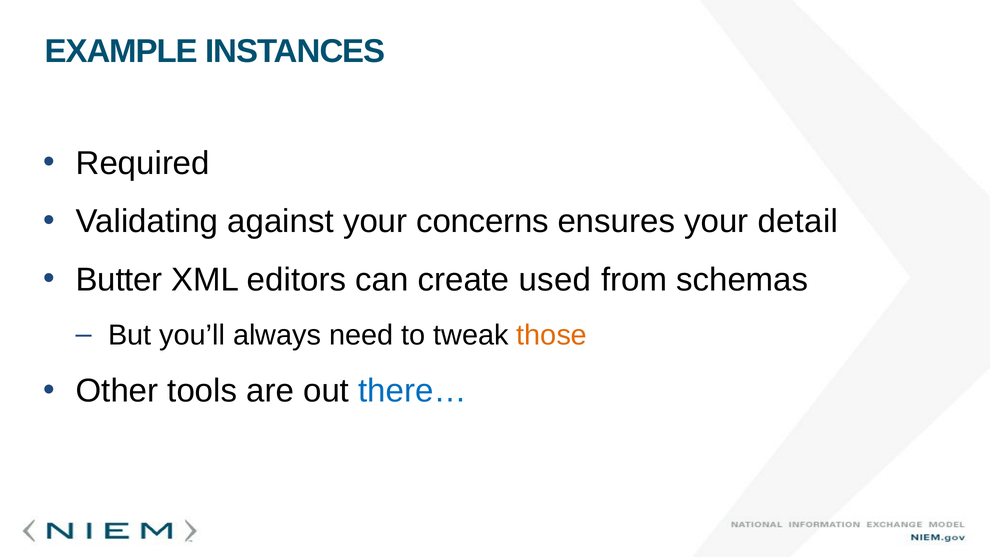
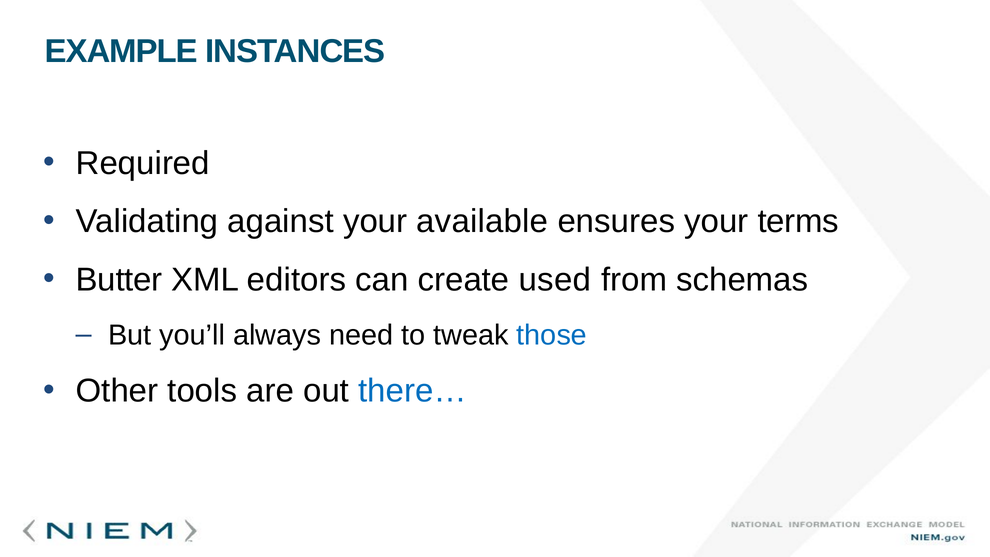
concerns: concerns -> available (482, 221)
detail: detail -> terms (798, 221)
those colour: orange -> blue (552, 335)
